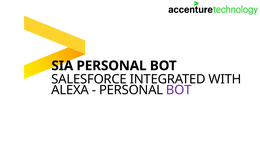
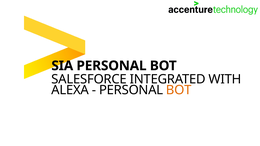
BOT colour: purple -> orange (179, 90)
